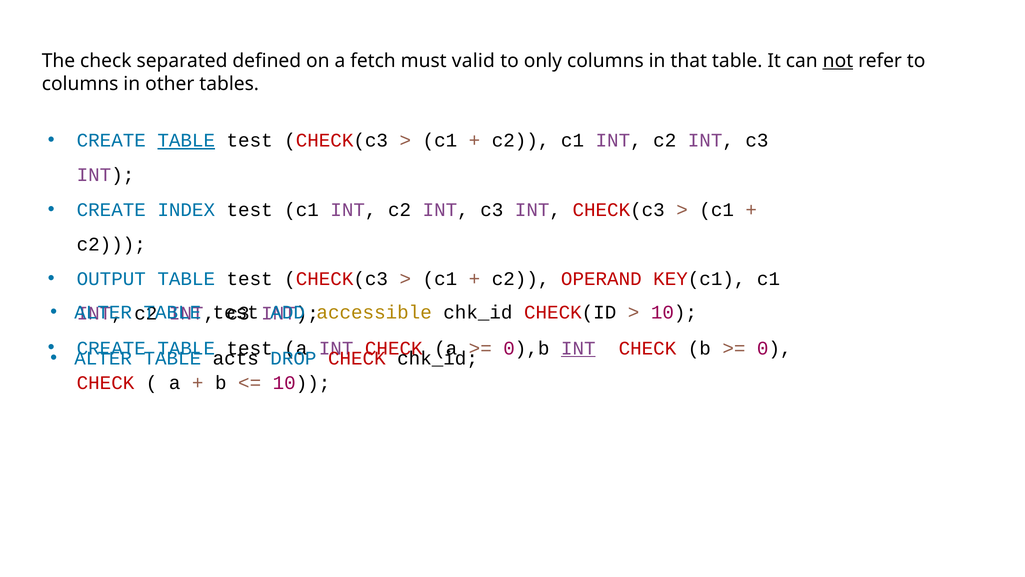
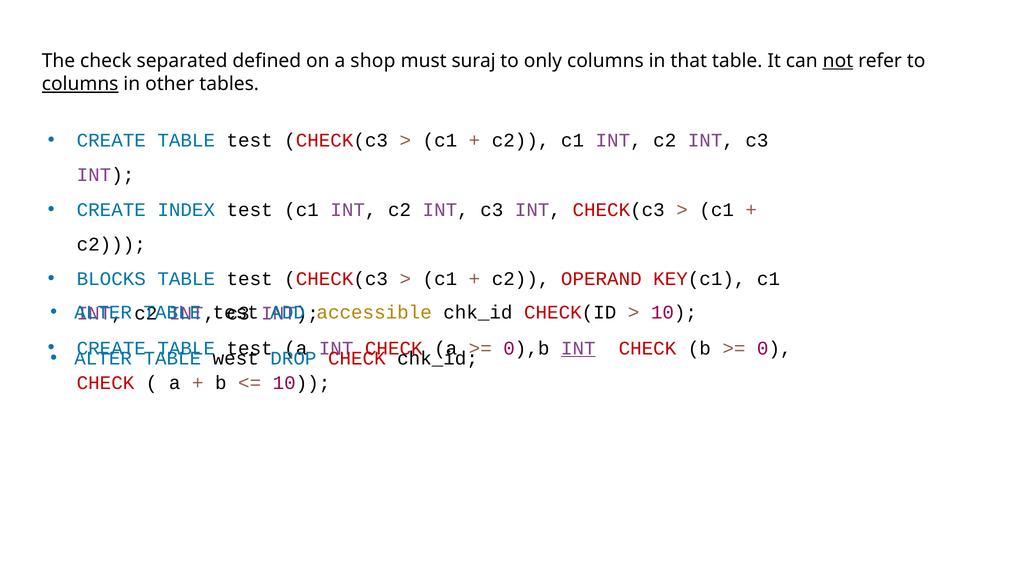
fetch: fetch -> shop (373, 61)
valid: valid -> suraj (474, 61)
columns underline: none -> present (80, 84)
TABLE underline: present -> none (186, 140)
OUTPUT: OUTPUT -> BLOCKS (111, 279)
acts: acts -> west (236, 358)
